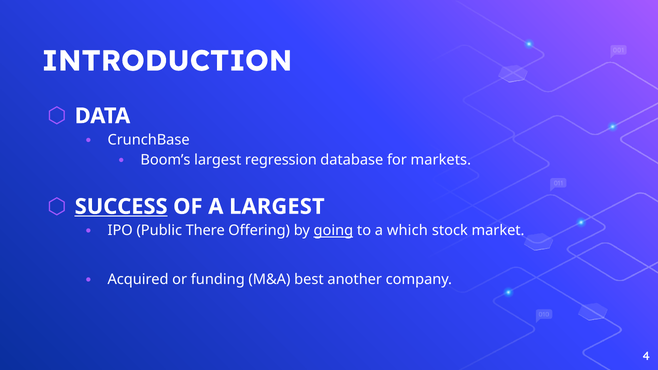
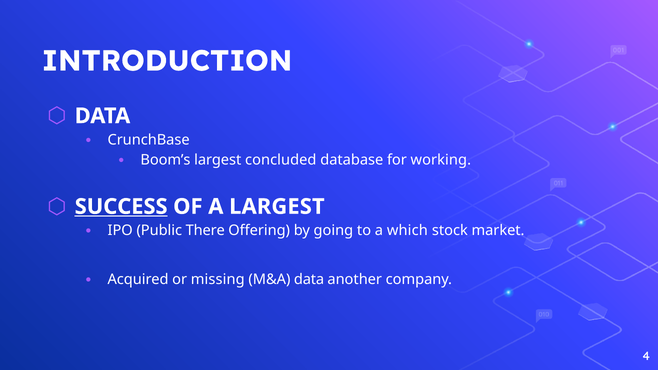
regression: regression -> concluded (281, 160)
markets: markets -> working (441, 160)
going underline: present -> none (333, 231)
funding: funding -> missing (218, 280)
M&A best: best -> data (309, 280)
